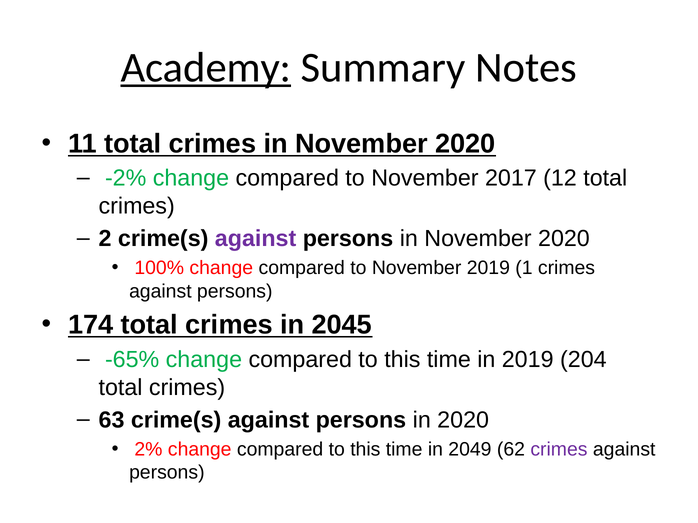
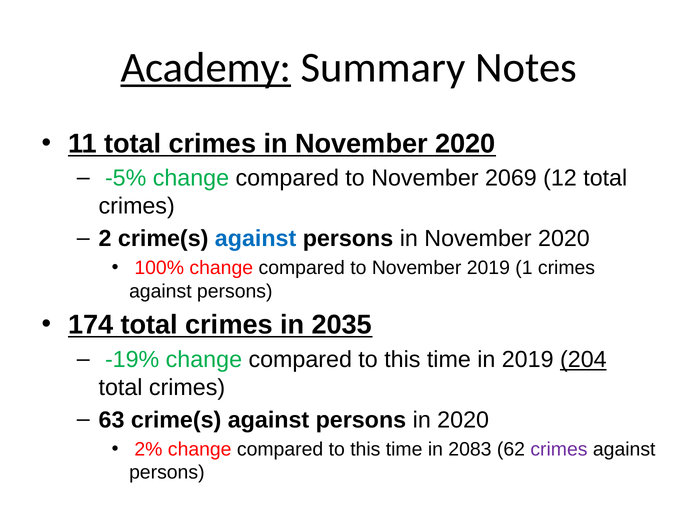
-2%: -2% -> -5% (126, 178)
2017: 2017 -> 2069 (511, 178)
against colour: purple -> blue (256, 239)
2045: 2045 -> 2035 (342, 325)
-65%: -65% -> -19% (132, 360)
204 underline: none -> present (583, 360)
2049: 2049 -> 2083 (470, 450)
